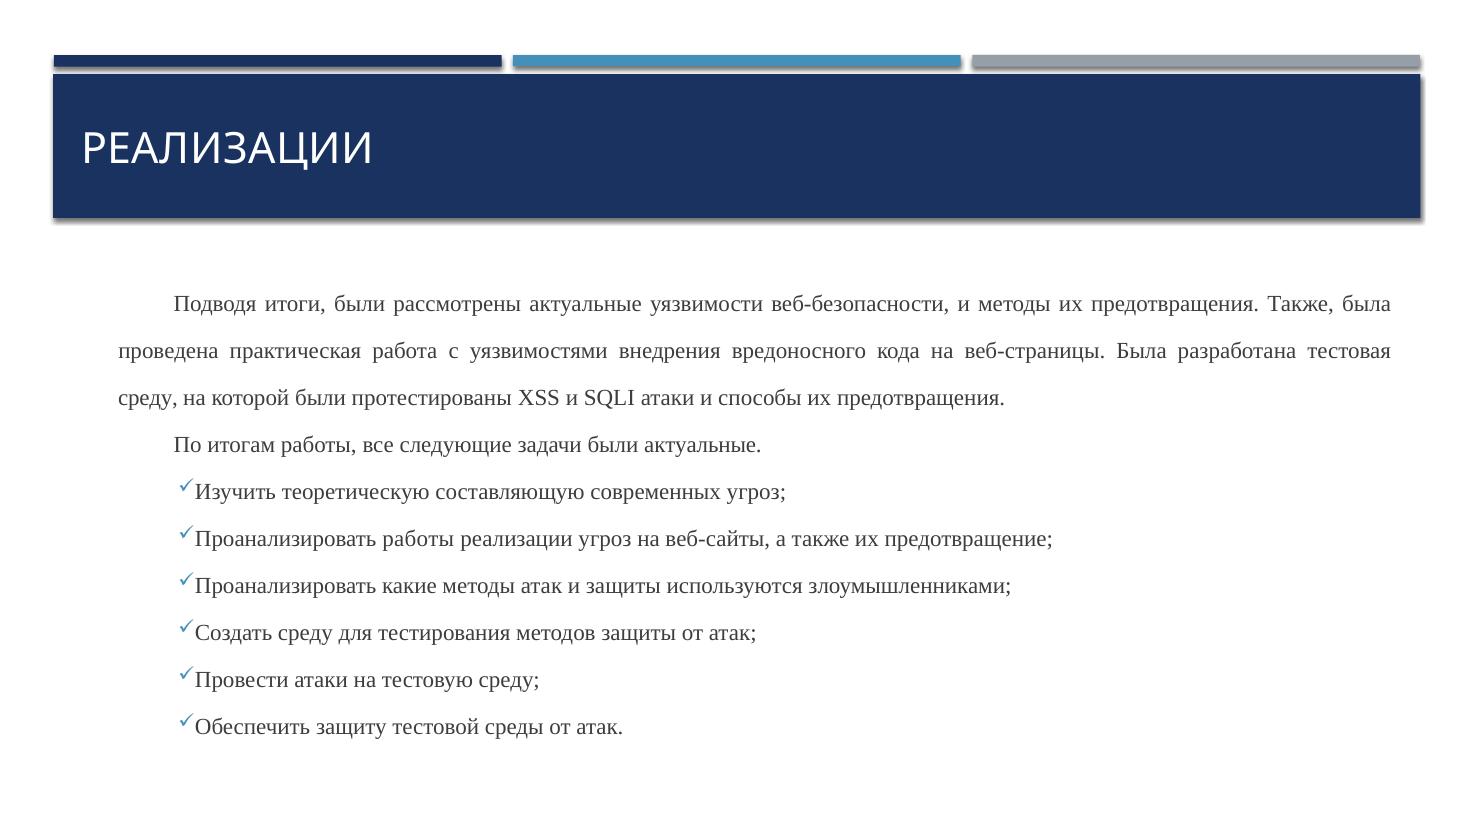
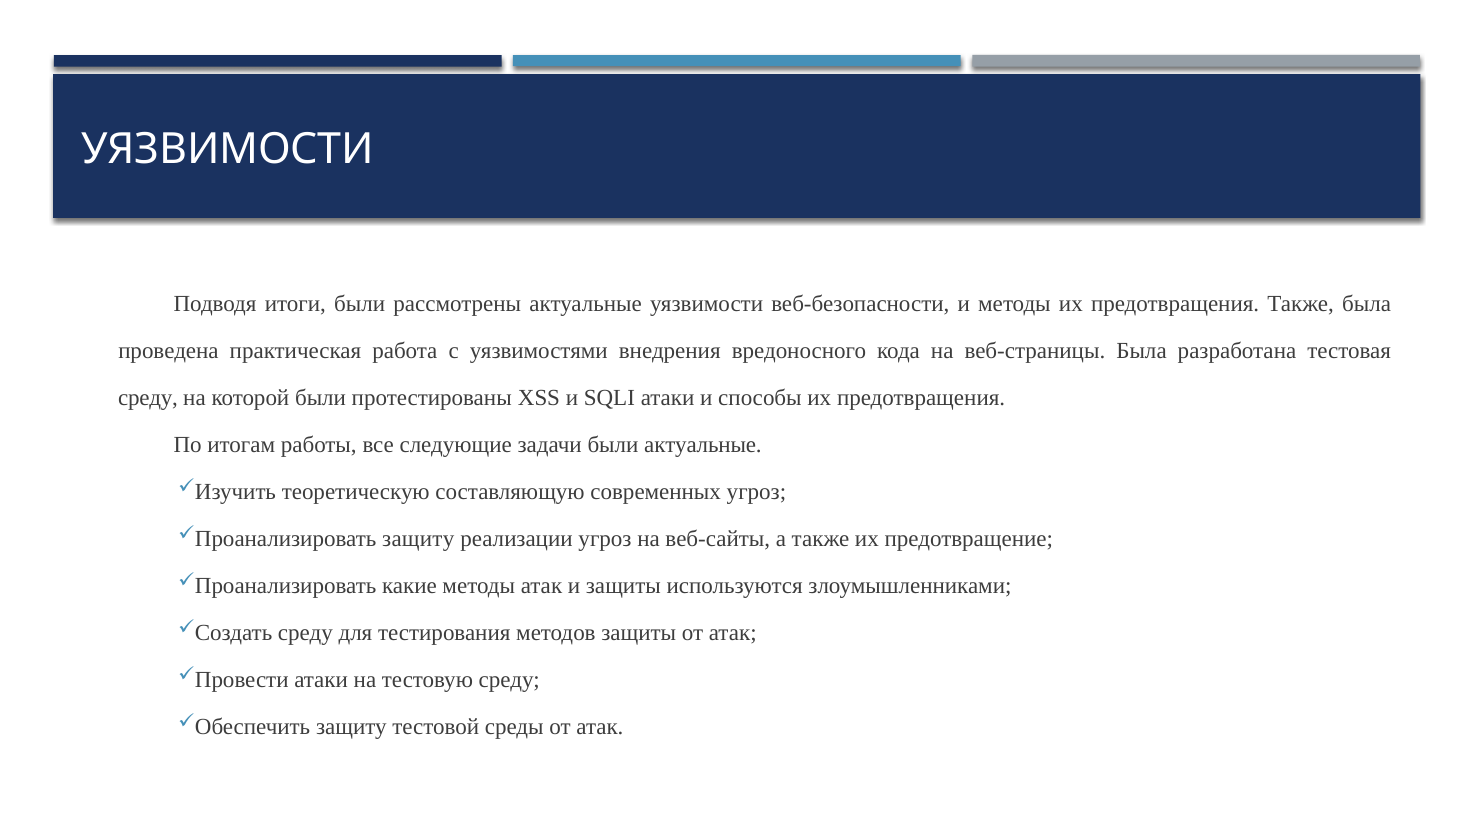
РЕАЛИЗАЦИИ: РЕАЛИЗАЦИИ -> УЯЗВИМОСТИ (228, 149)
работы: работы -> защиту (418, 539)
